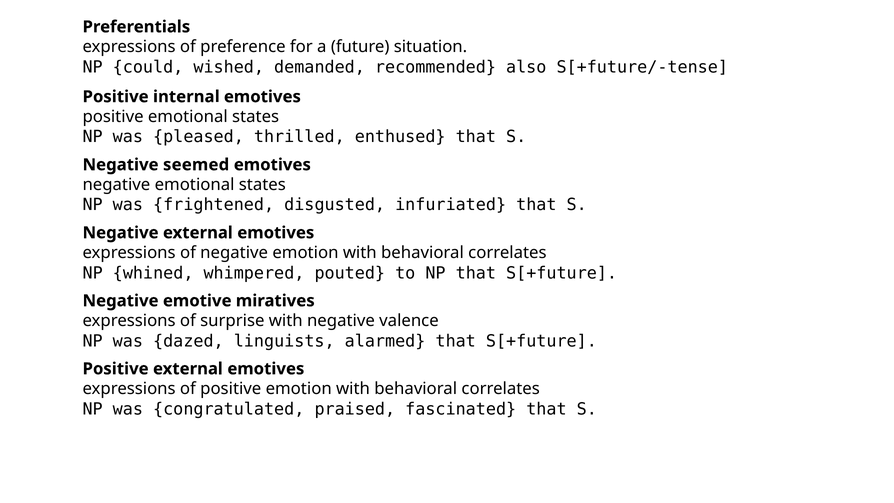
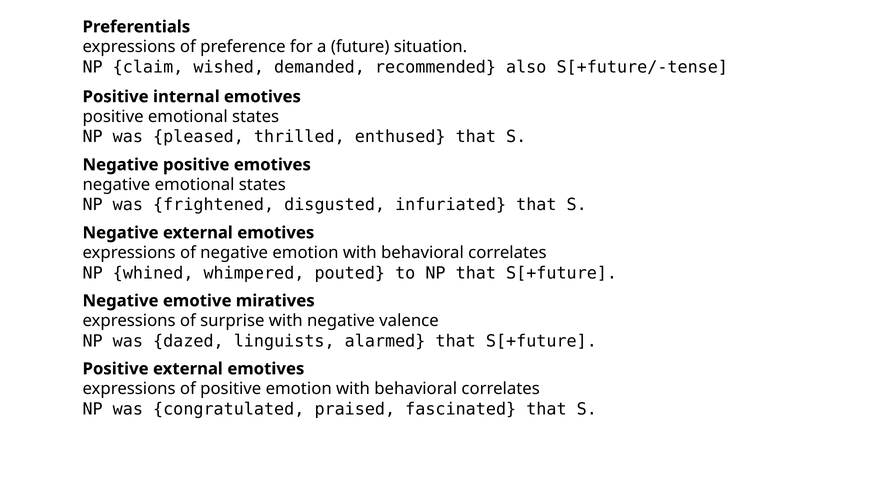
could: could -> claim (148, 67)
Negative seemed: seemed -> positive (196, 165)
